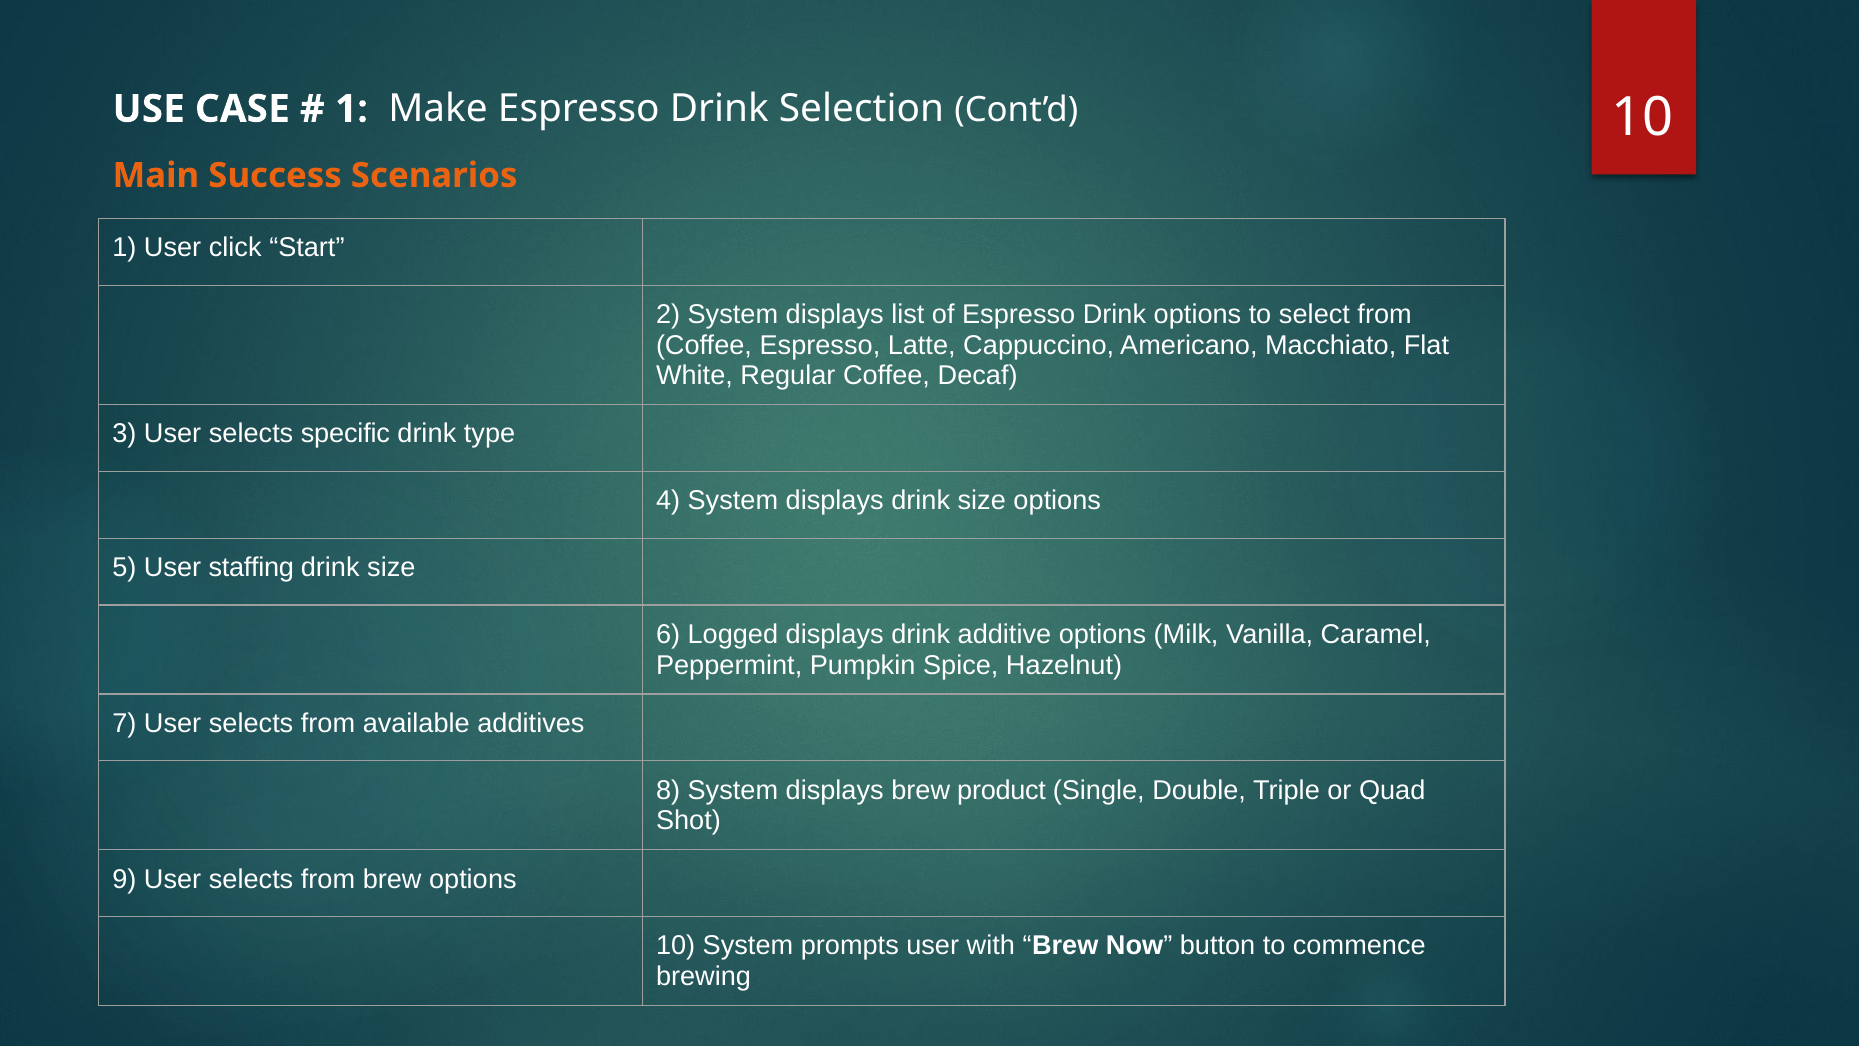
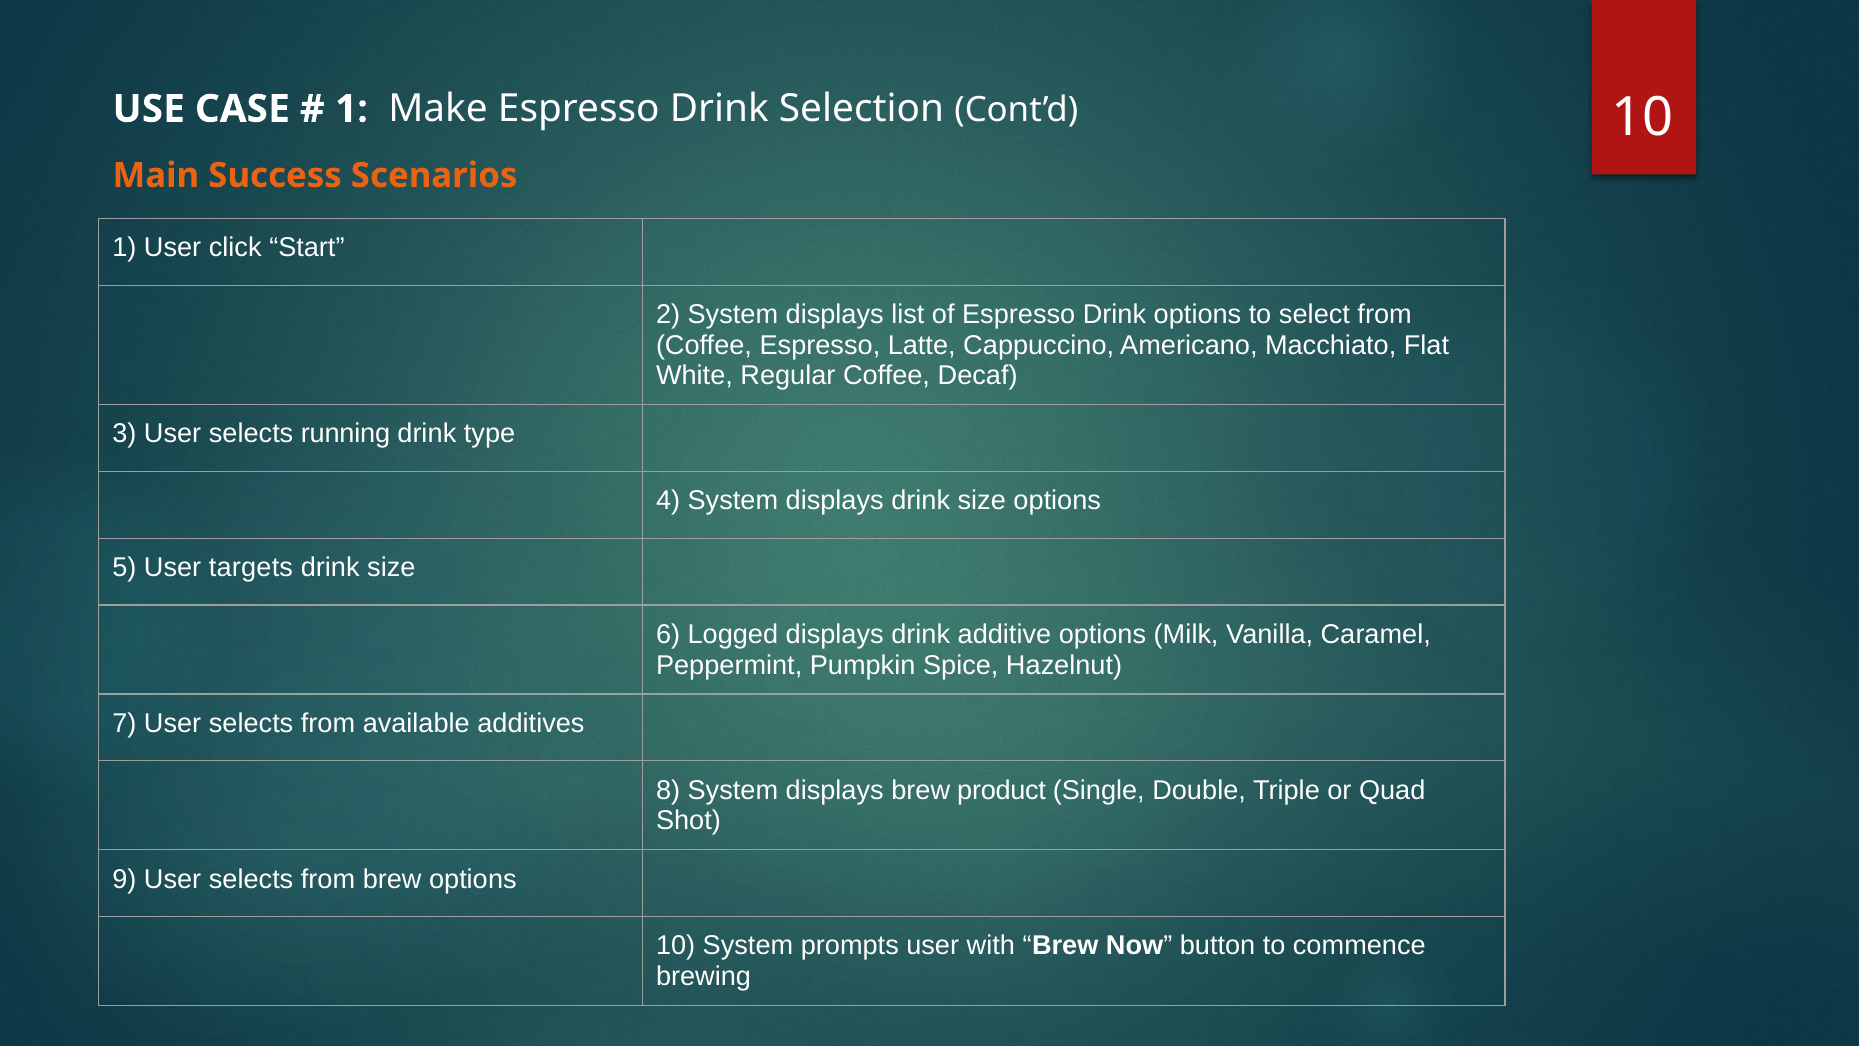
specific: specific -> running (345, 434)
staffing: staffing -> targets (251, 568)
